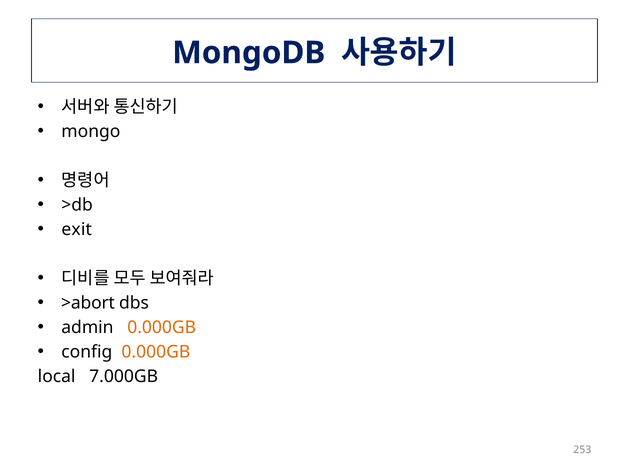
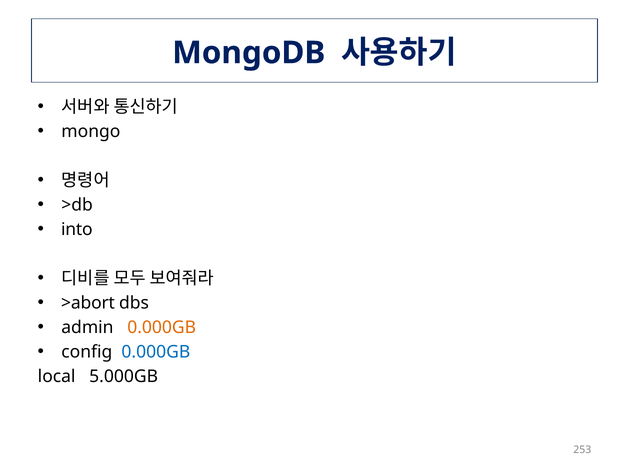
exit: exit -> into (77, 230)
0.000GB colour: orange -> blue (156, 352)
7.000GB: 7.000GB -> 5.000GB (124, 377)
